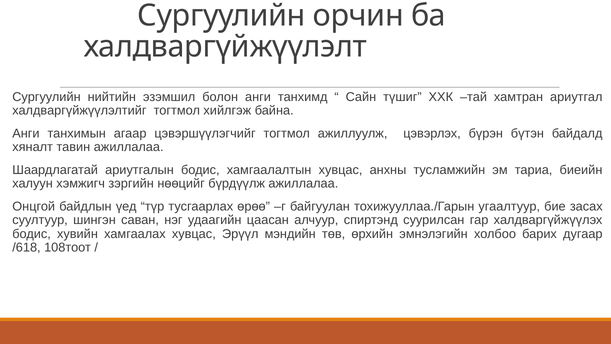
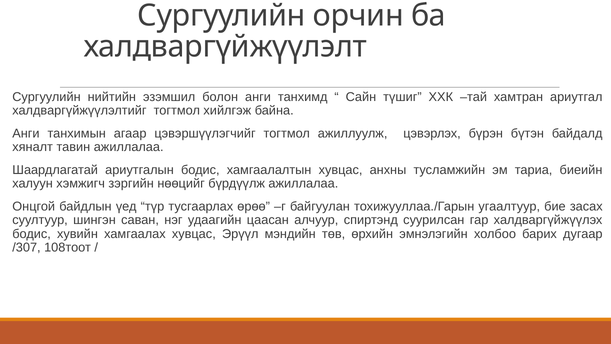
/618: /618 -> /307 (26, 248)
